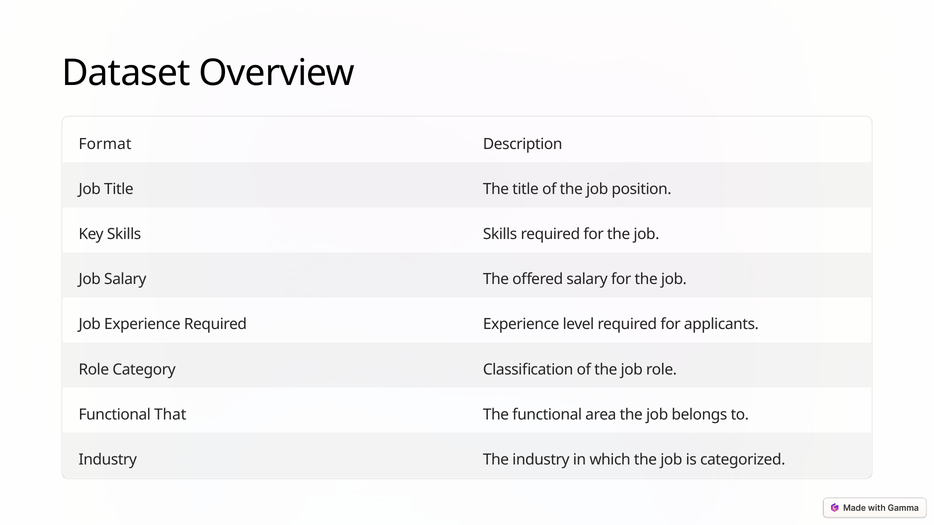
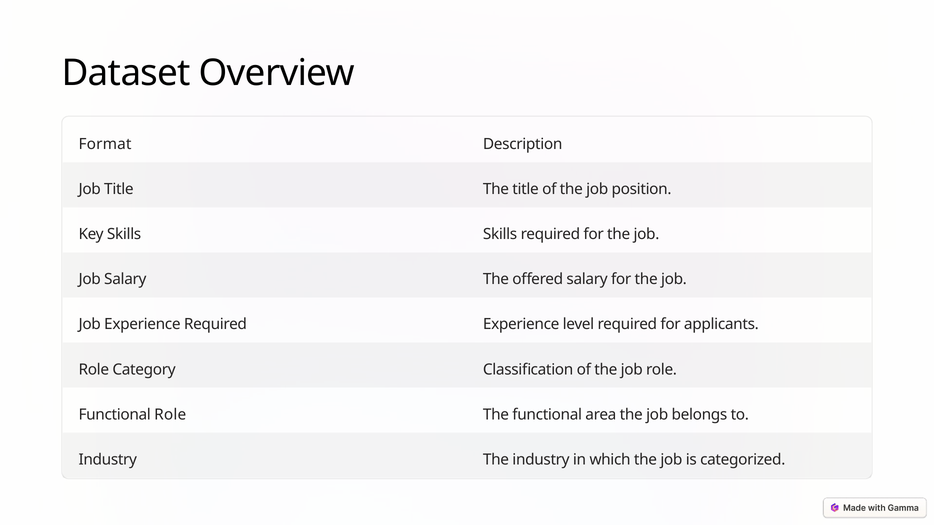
Functional That: That -> Role (170, 415)
